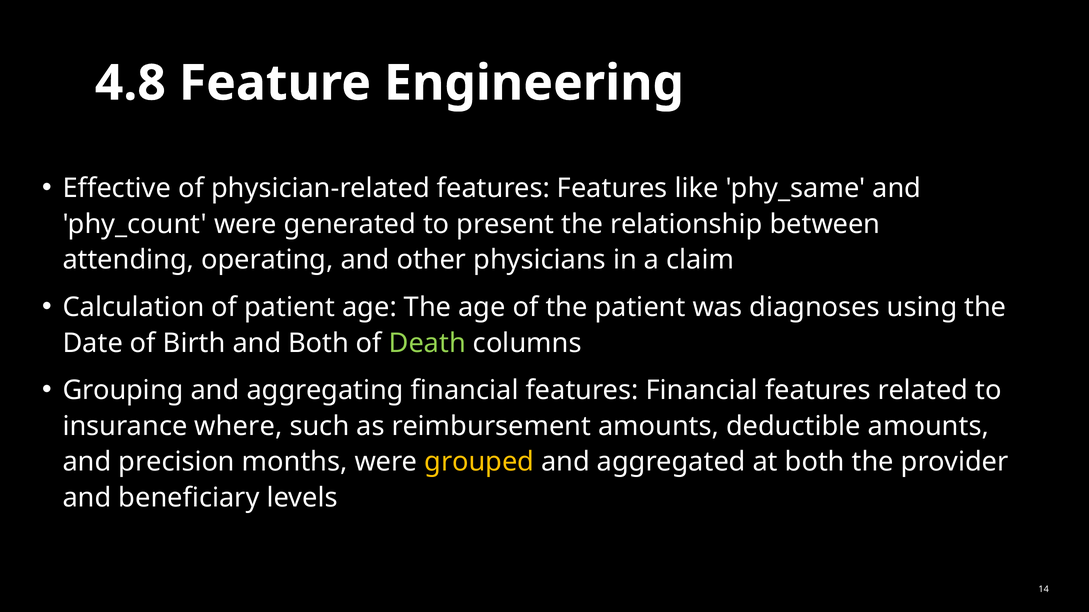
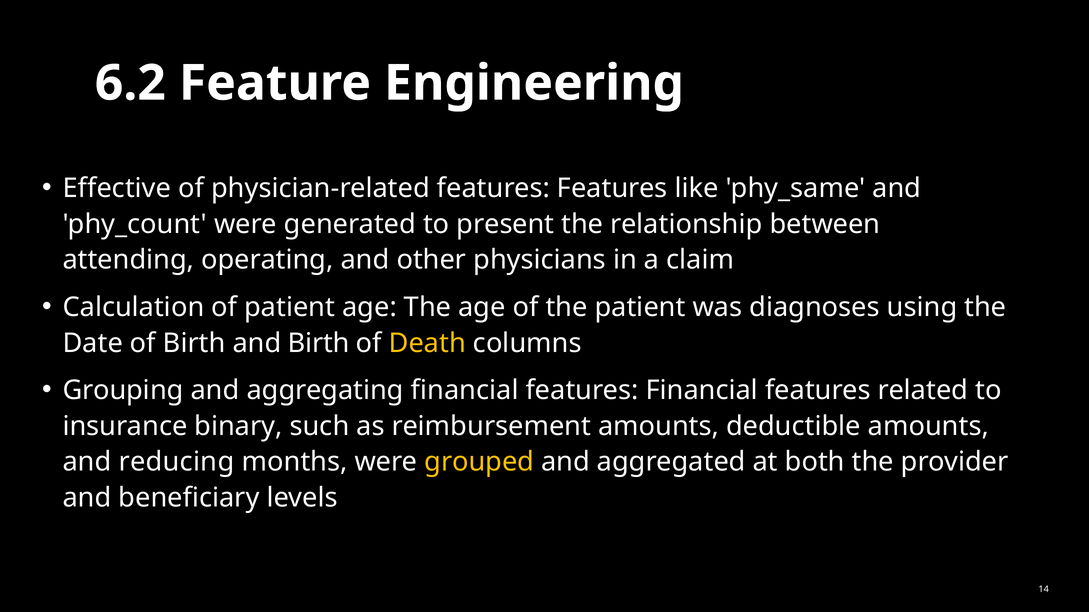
4.8: 4.8 -> 6.2 (130, 83)
and Both: Both -> Birth (319, 343)
Death colour: light green -> yellow (427, 343)
where: where -> binary (239, 427)
precision: precision -> reducing (176, 462)
